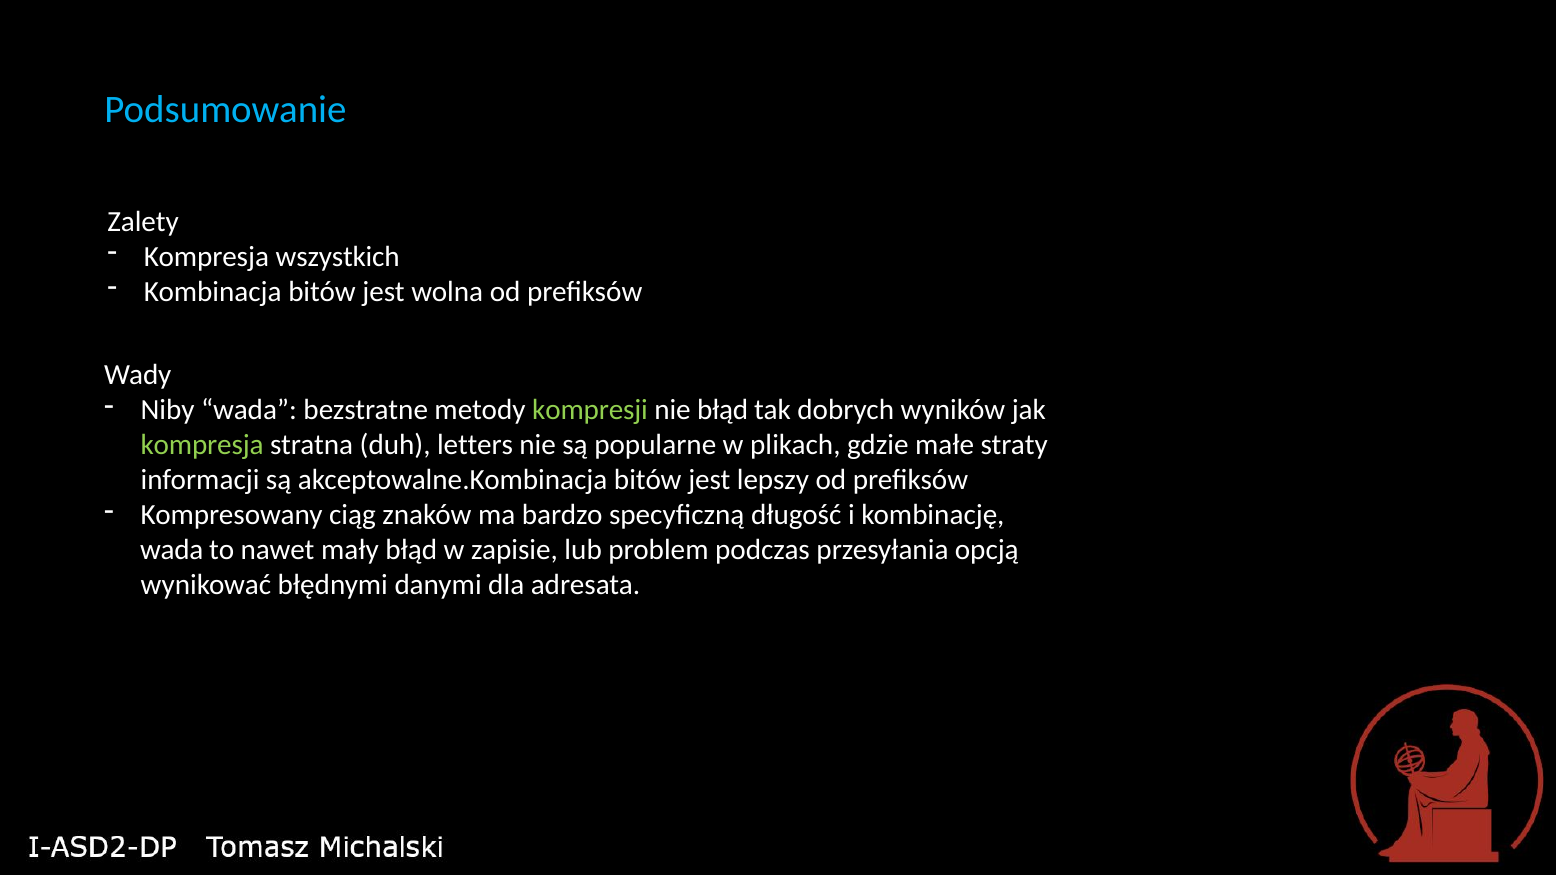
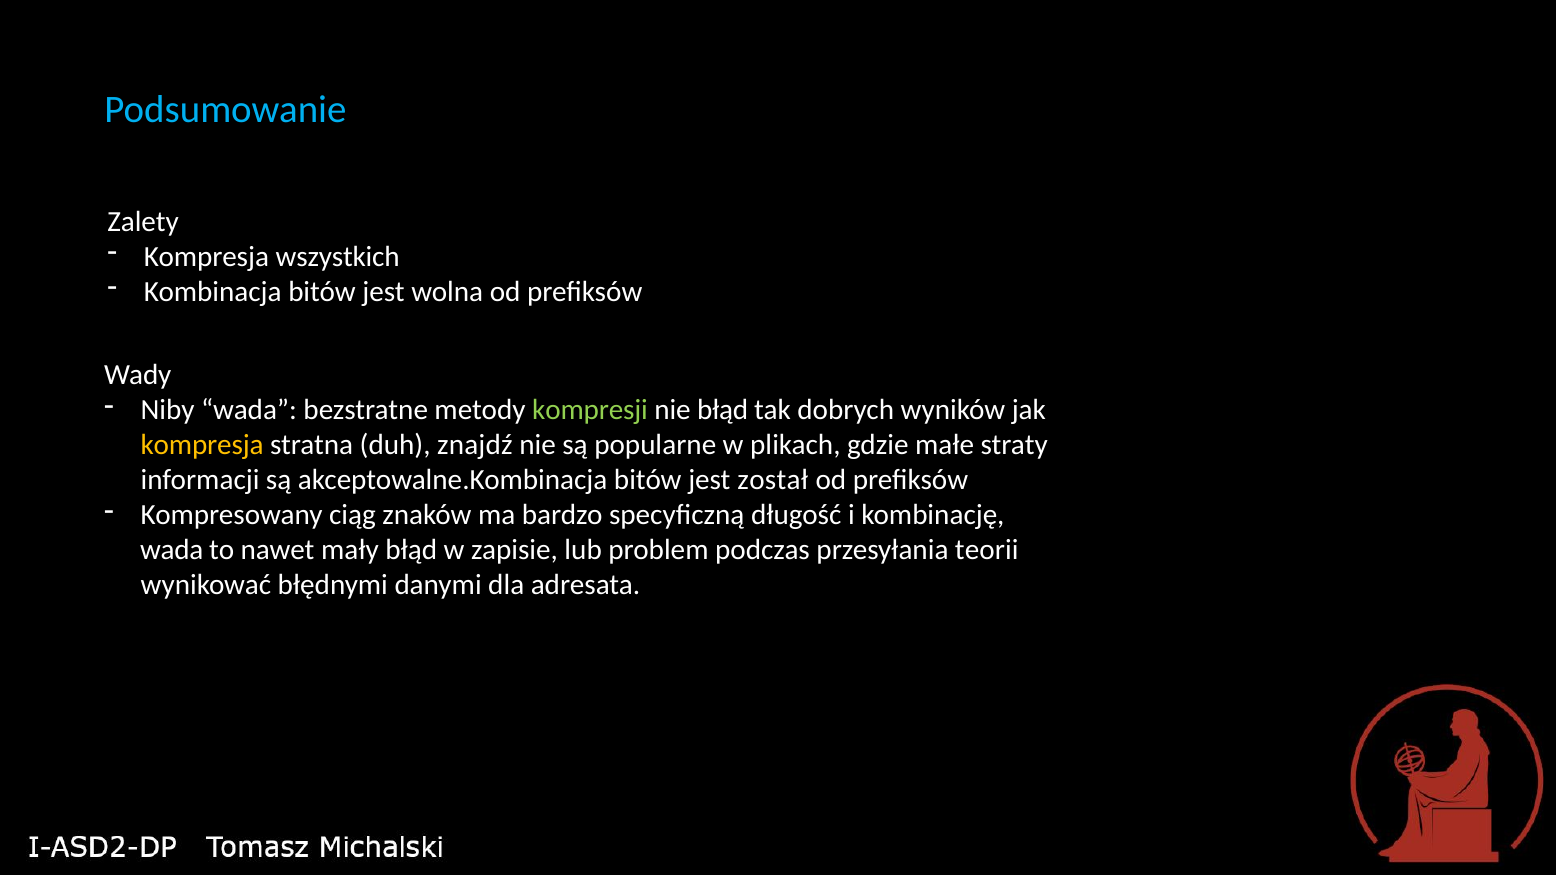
kompresja colour: light green -> yellow (202, 445)
letters: letters -> znajdź (475, 445)
lepszy: lepszy -> został (773, 480)
opcją: opcją -> teorii (987, 550)
